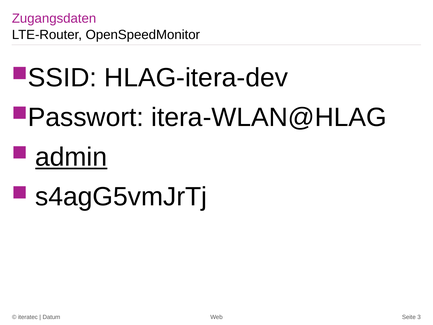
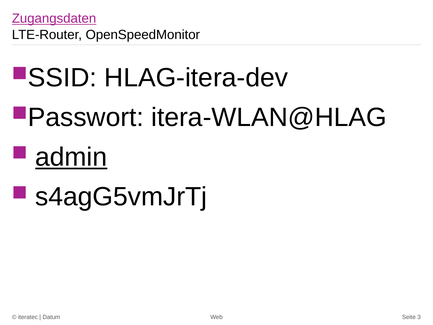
Zugangsdaten underline: none -> present (54, 19)
